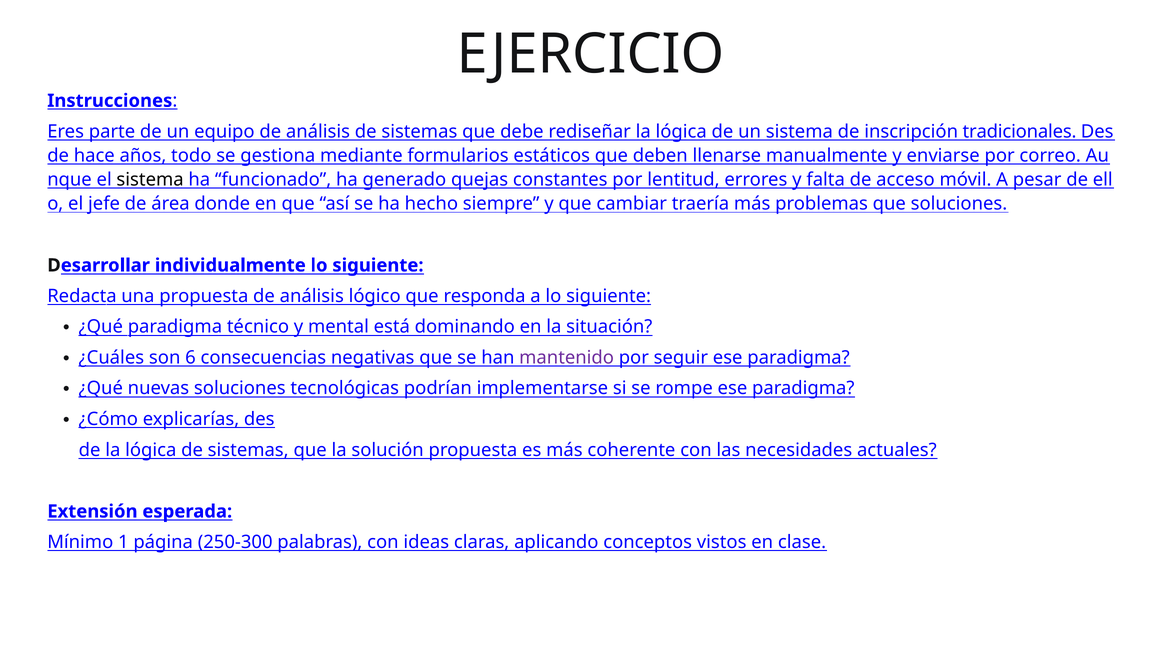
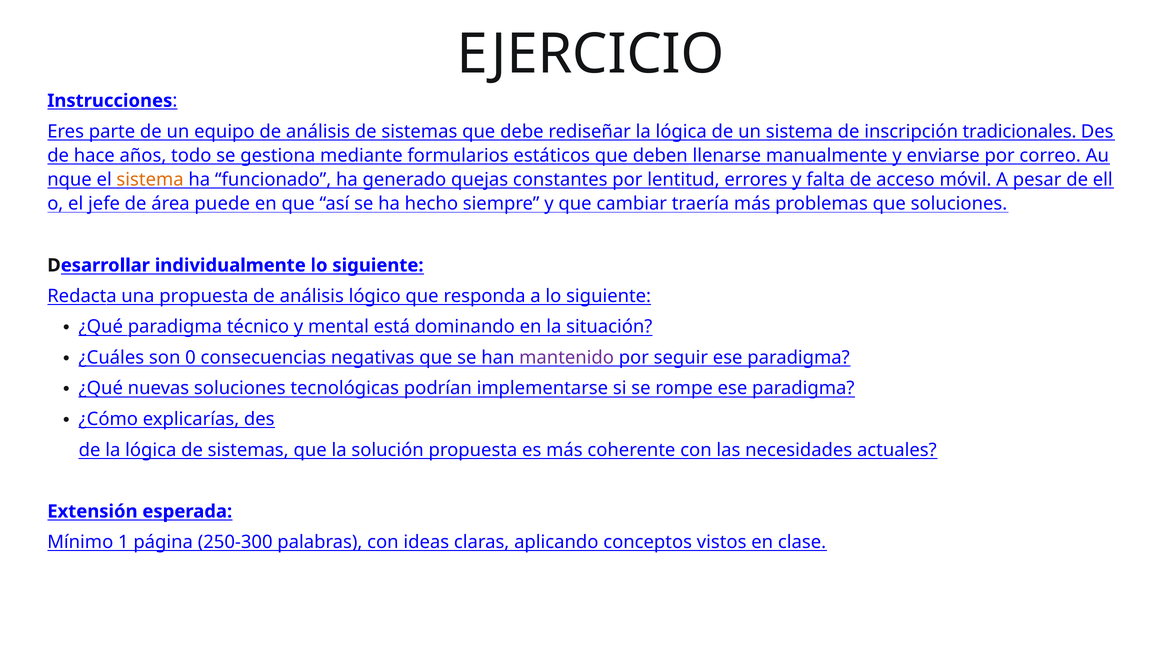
sistema colour: black -> orange (150, 180)
donde: donde -> puede (222, 204)
6: 6 -> 0 (190, 357)
